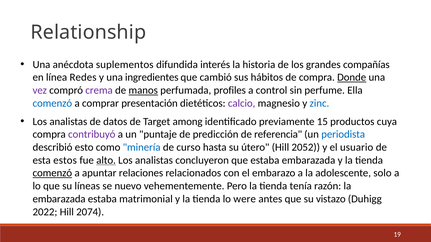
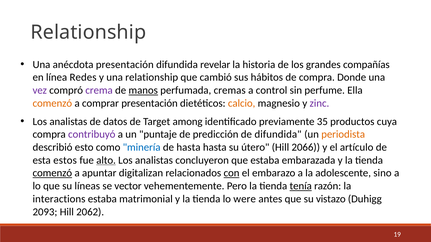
anécdota suplementos: suplementos -> presentación (125, 65)
interés: interés -> revelar (215, 65)
una ingredientes: ingredientes -> relationship (152, 78)
Donde underline: present -> none (352, 78)
profiles: profiles -> cremas (230, 90)
comenzó colour: blue -> orange (52, 103)
calcio colour: purple -> orange (242, 103)
zinc colour: blue -> purple (319, 103)
15: 15 -> 35 (322, 122)
de referencia: referencia -> difundida (278, 135)
periodista colour: blue -> orange (343, 135)
de curso: curso -> hasta (188, 148)
2052: 2052 -> 2066 (306, 148)
usuario: usuario -> artículo (357, 148)
relaciones: relaciones -> digitalizan (141, 173)
con underline: none -> present (232, 173)
solo: solo -> sino (382, 173)
nuevo: nuevo -> vector (128, 186)
tenía underline: none -> present (301, 186)
embarazada: embarazada -> interactions (59, 199)
2022: 2022 -> 2093 (45, 212)
2074: 2074 -> 2062 (90, 212)
